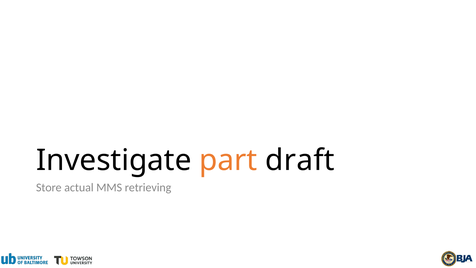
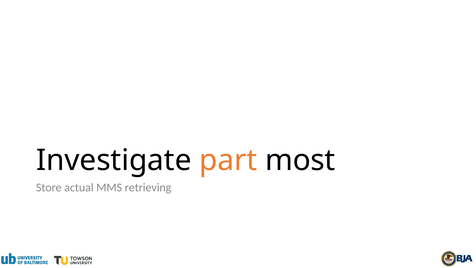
draft: draft -> most (300, 160)
